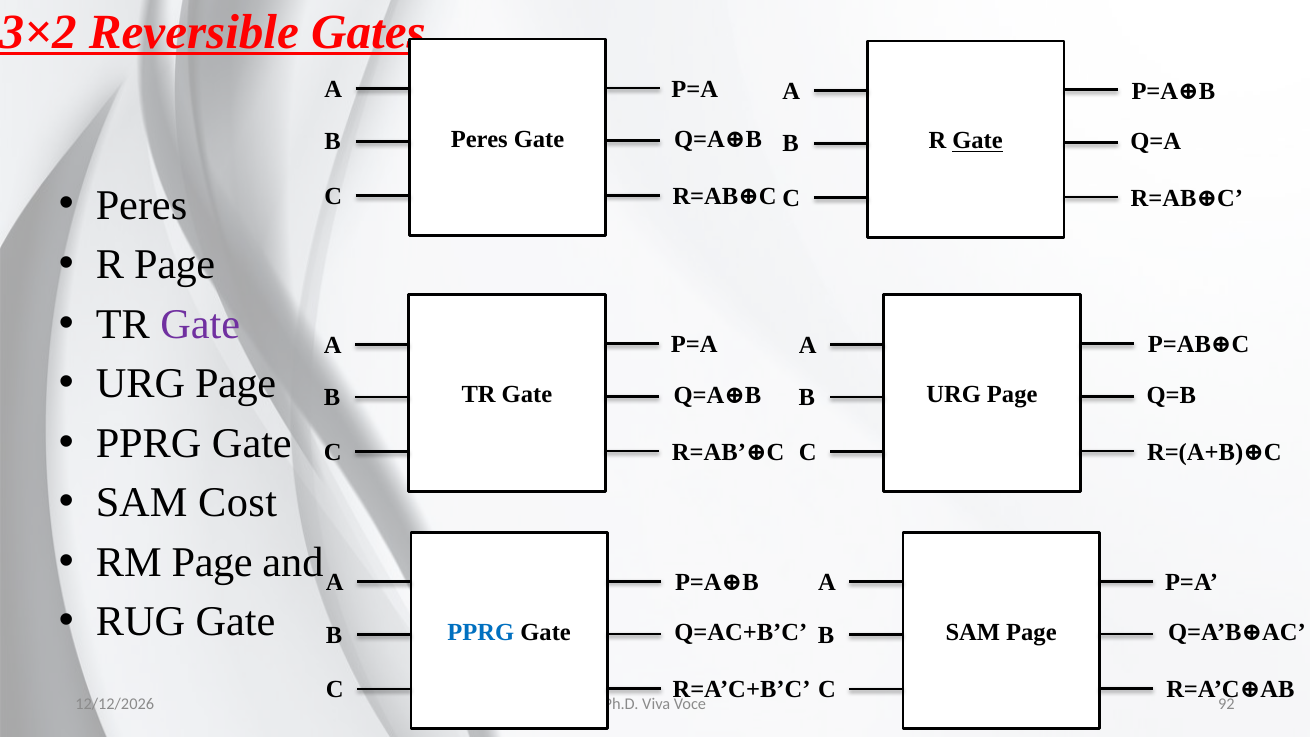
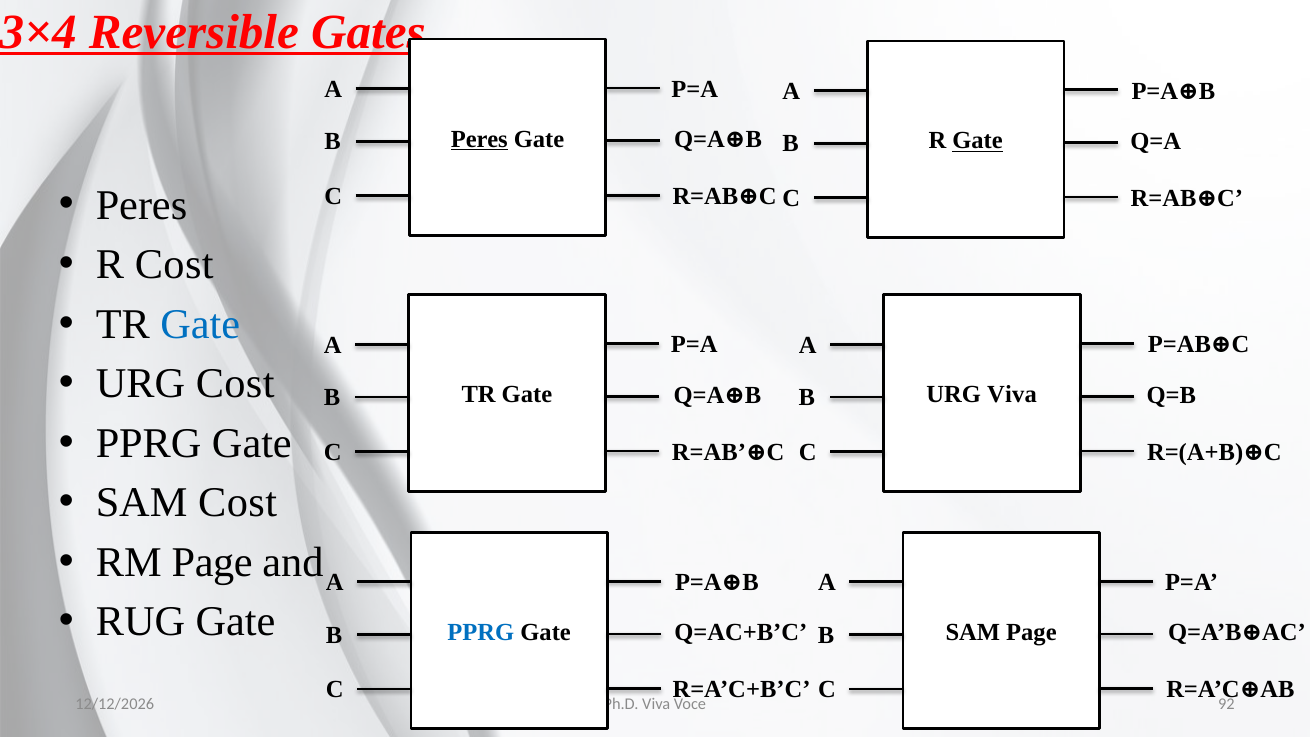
3×2: 3×2 -> 3×4 (38, 32)
Peres underline: none -> present (479, 139)
R Page: Page -> Cost (174, 265)
Gate colour: purple -> blue (200, 324)
Page: Page -> Cost (235, 384)
Page: Page -> Viva (1012, 395)
